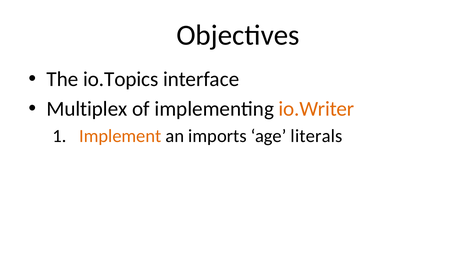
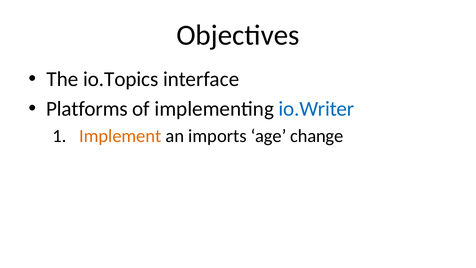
Multiplex: Multiplex -> Platforms (87, 109)
io.Writer colour: orange -> blue (316, 109)
literals: literals -> change (317, 136)
